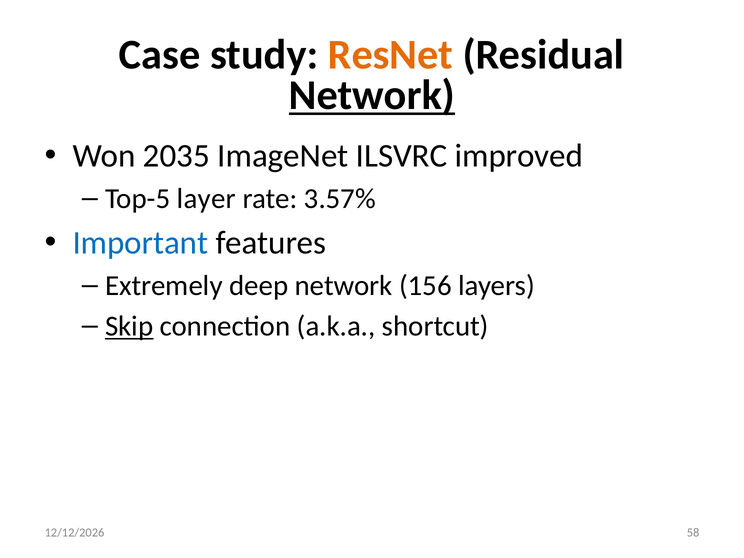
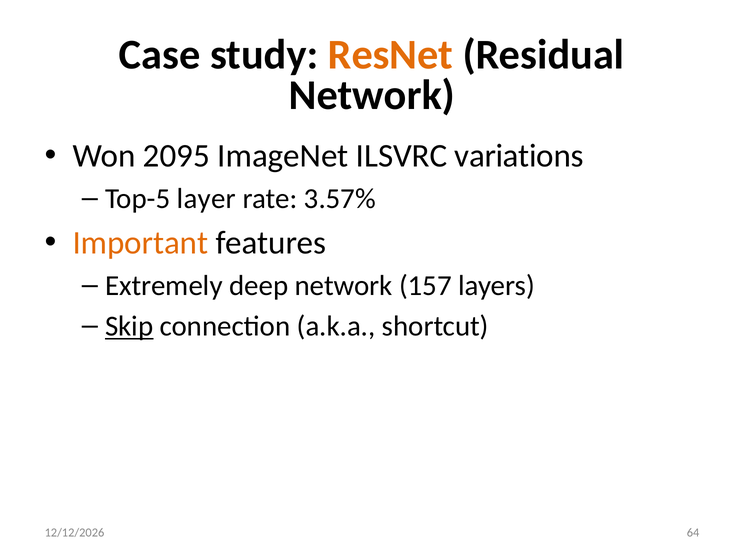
Network underline: present -> none (372, 96)
2035: 2035 -> 2095 (176, 156)
improved: improved -> variations (519, 156)
Important colour: blue -> orange (140, 243)
156: 156 -> 157 (425, 286)
58: 58 -> 64 (693, 533)
